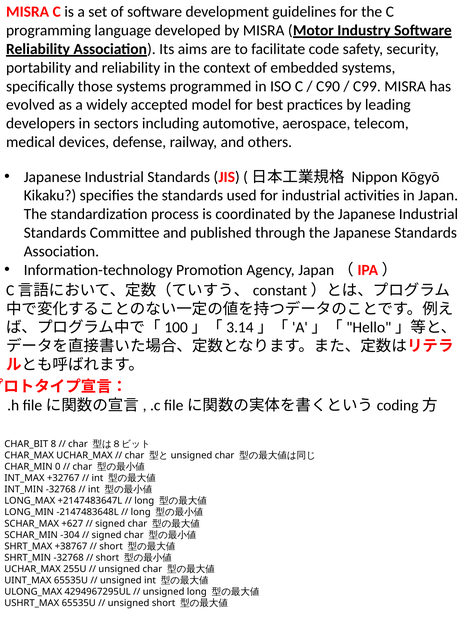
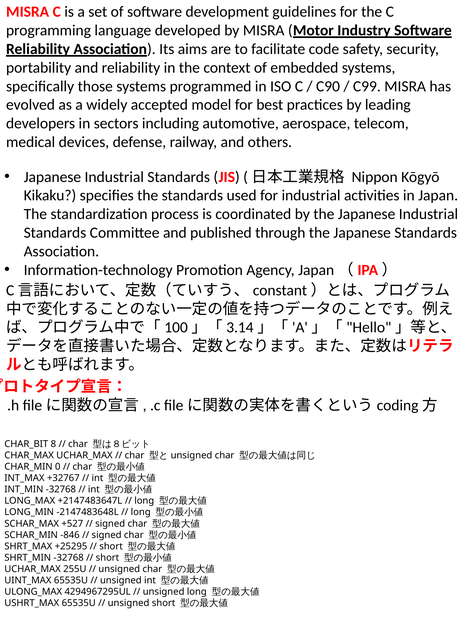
+627: +627 -> +527 (72, 524)
-304: -304 -> -846 (70, 535)
+38767: +38767 -> +25295 (71, 546)
